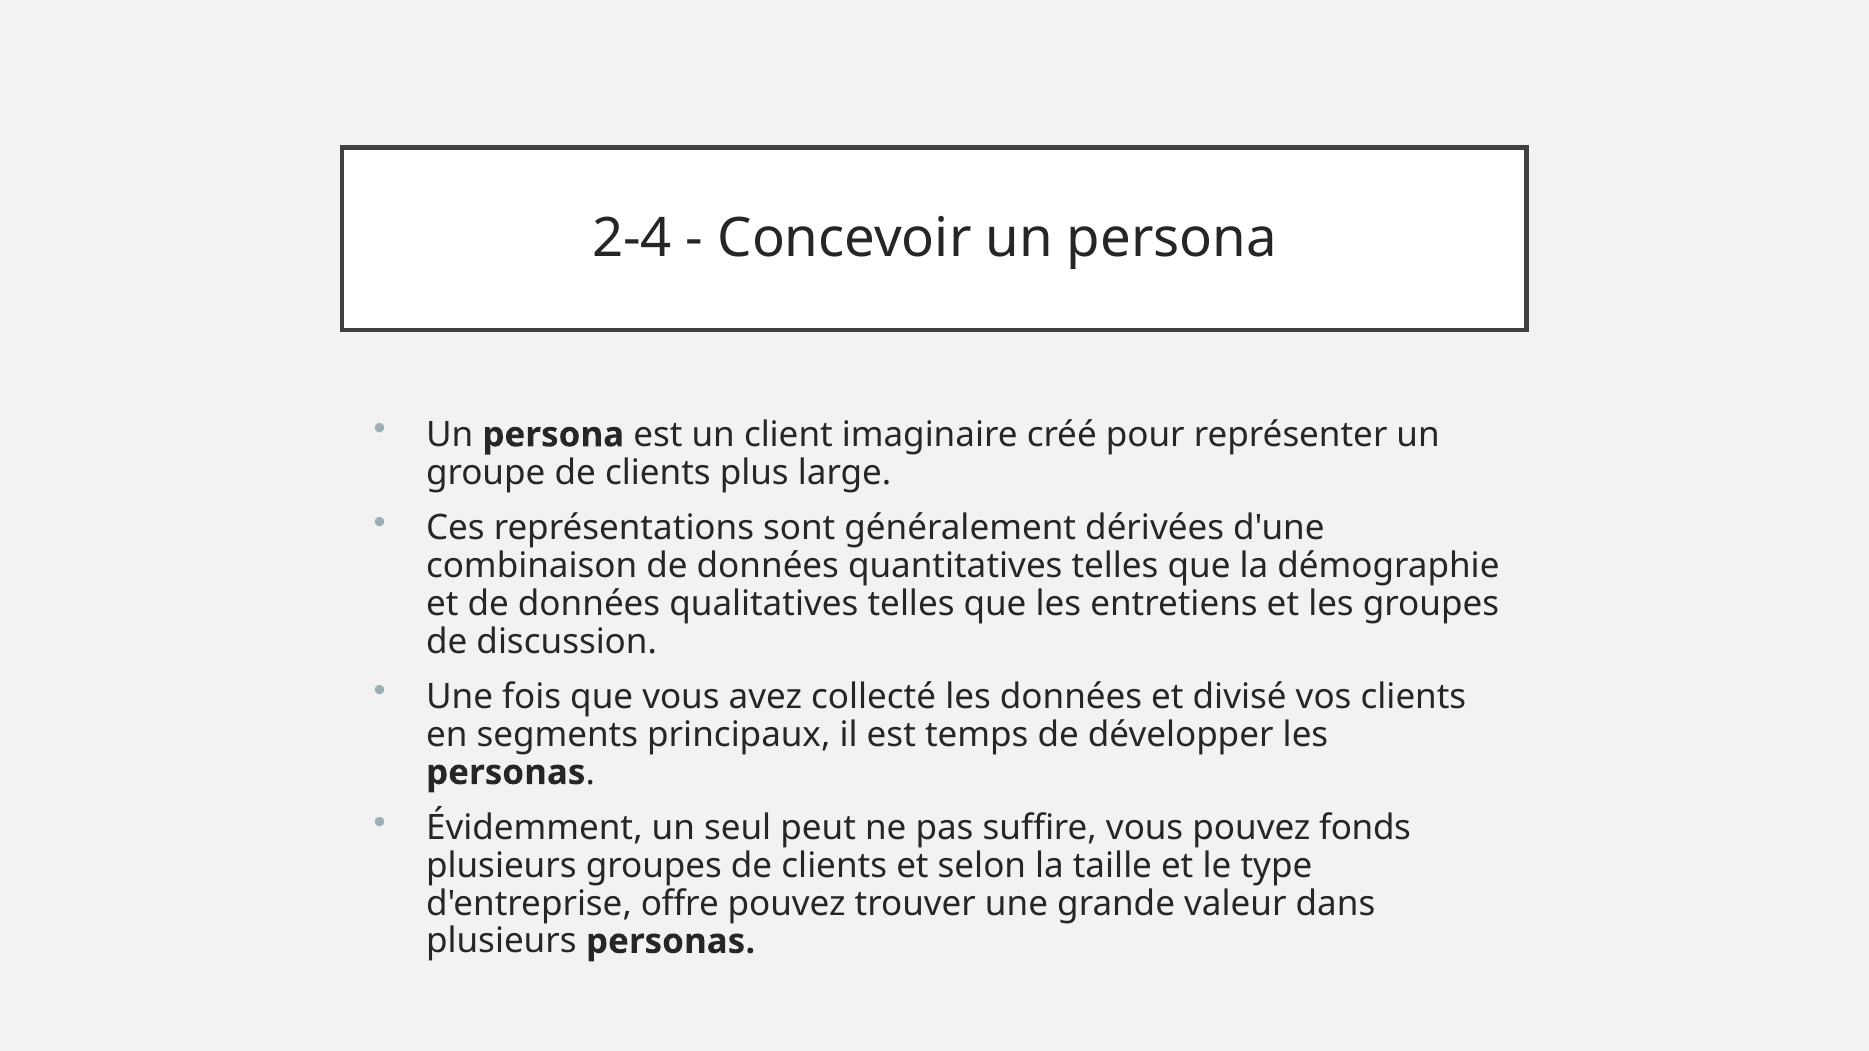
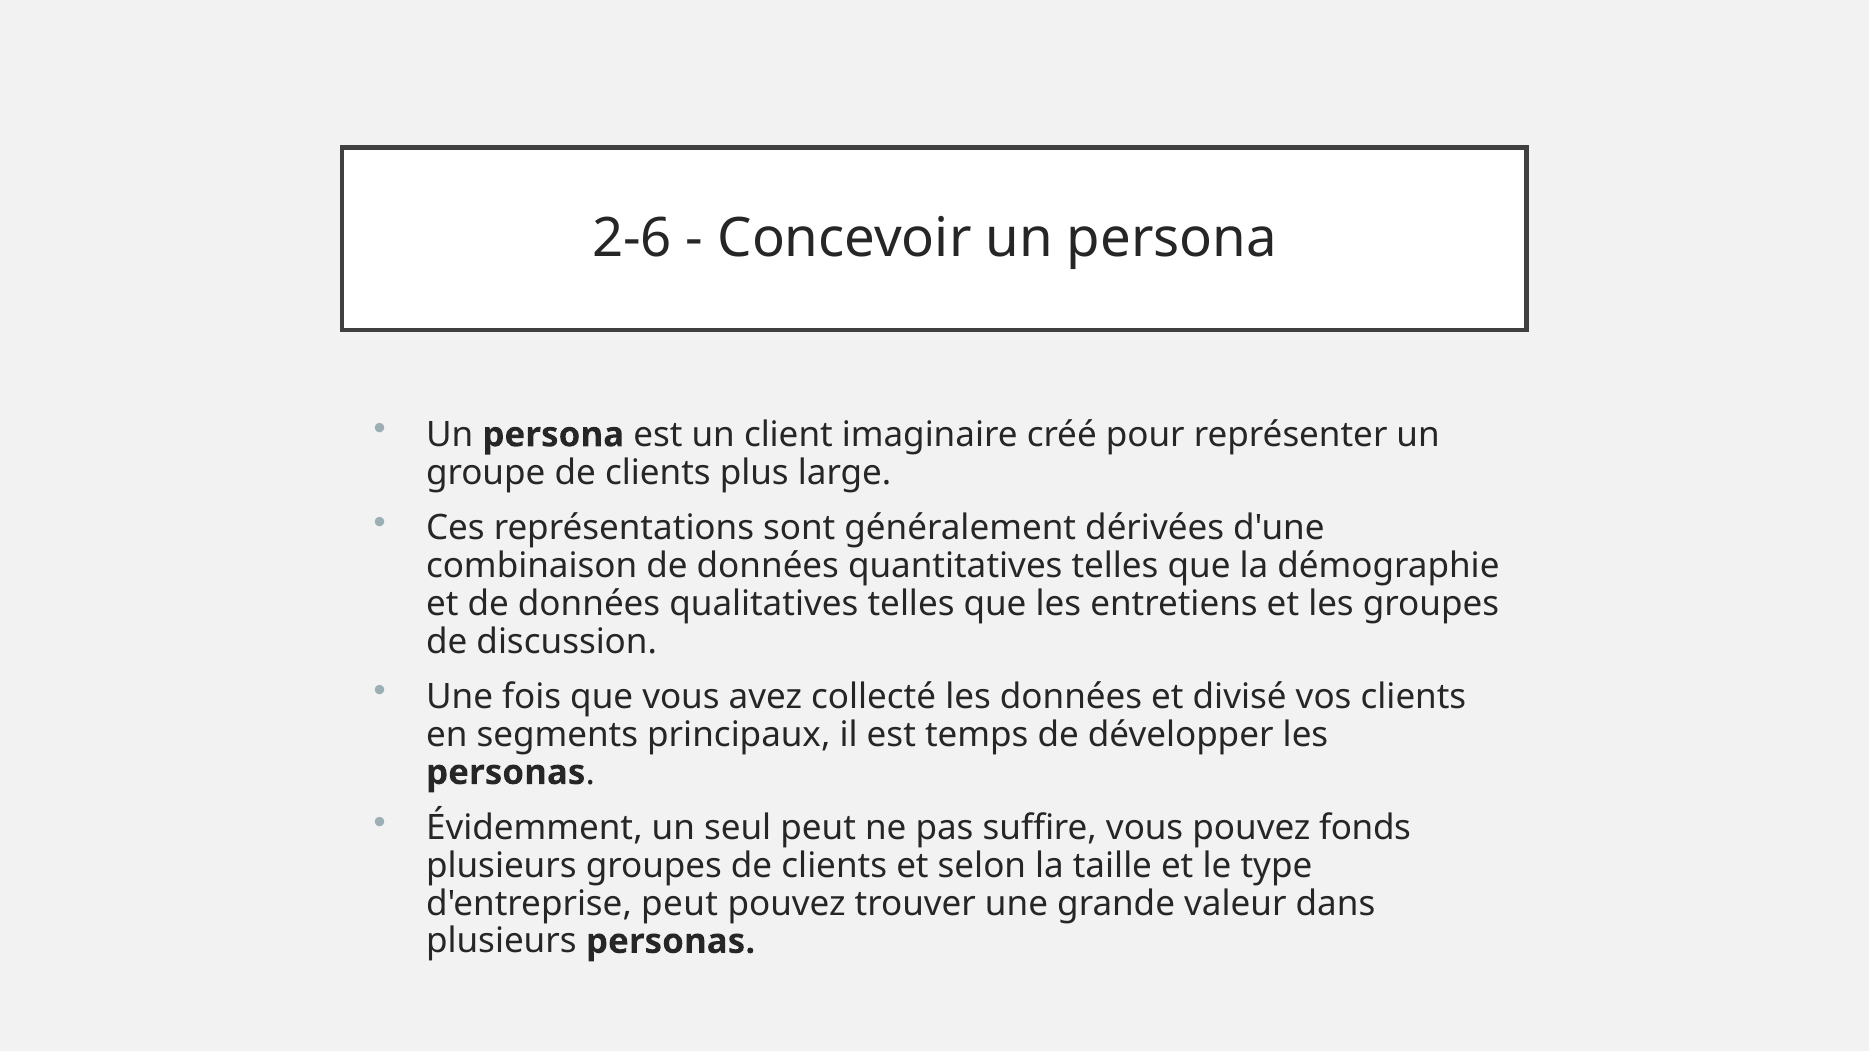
2-4: 2-4 -> 2-6 (632, 239)
d'entreprise offre: offre -> peut (680, 904)
